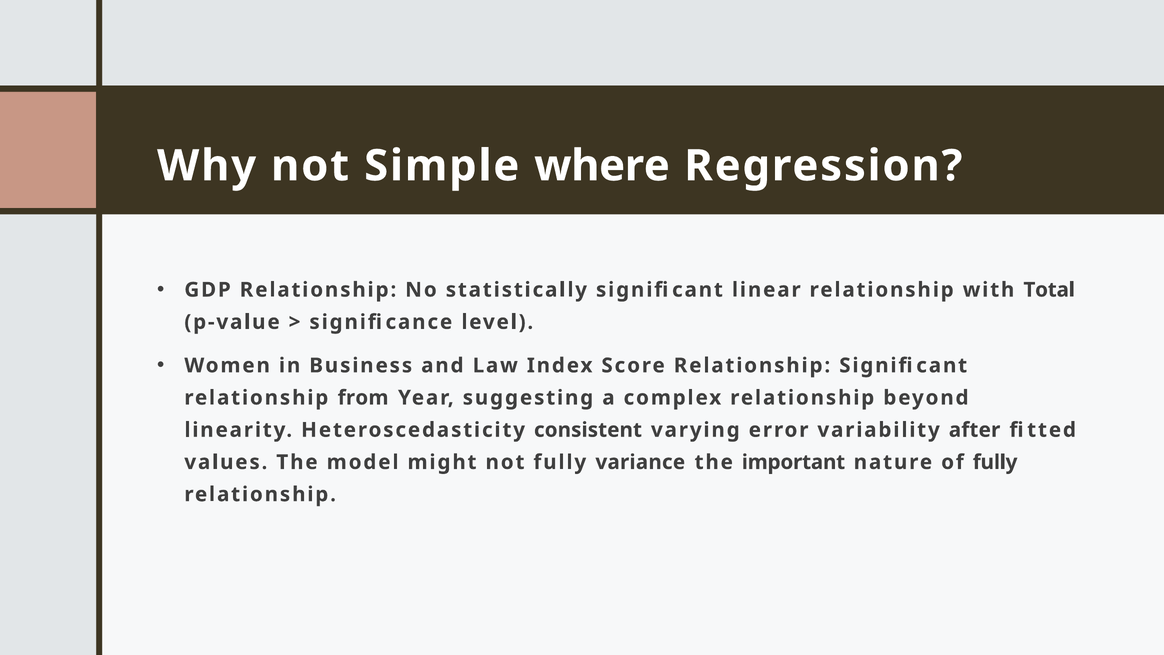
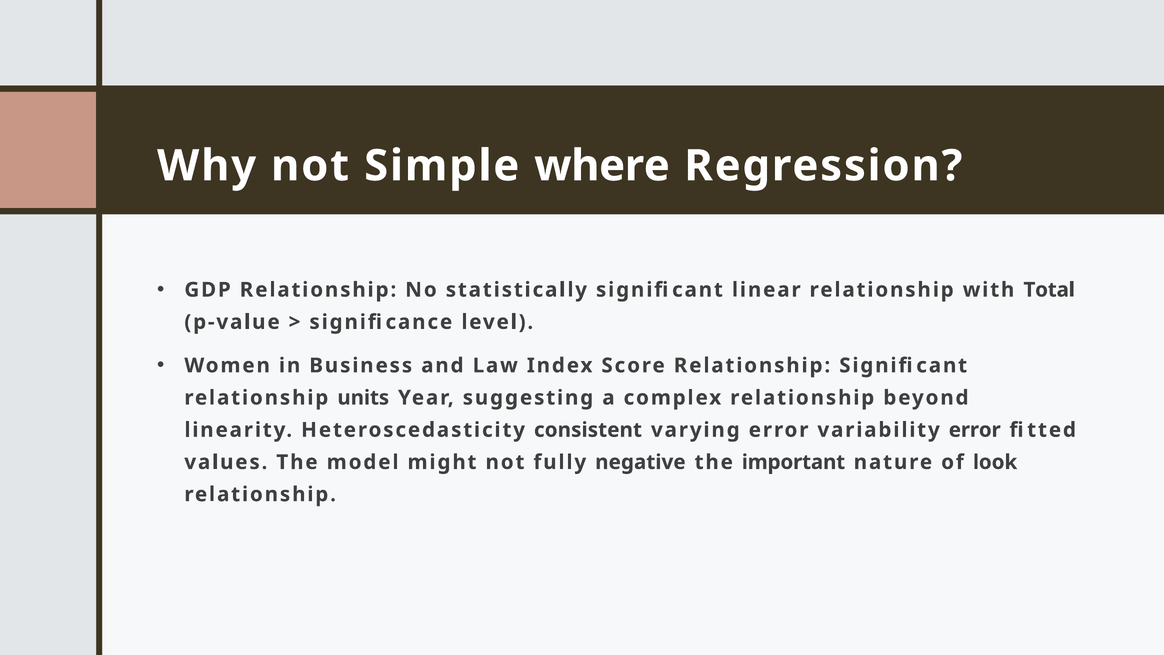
from: from -> units (363, 398)
variability after: after -> error (975, 430)
variance: variance -> negative (640, 462)
of fully: fully -> look (995, 462)
